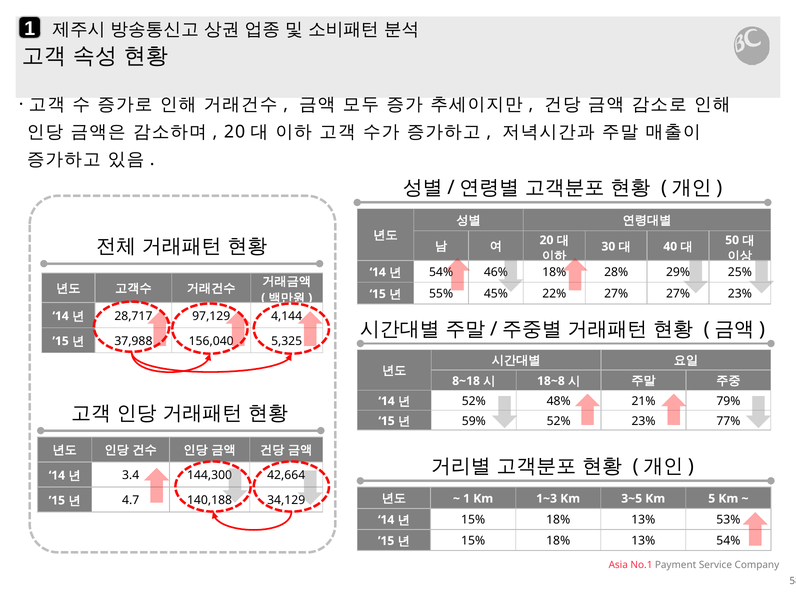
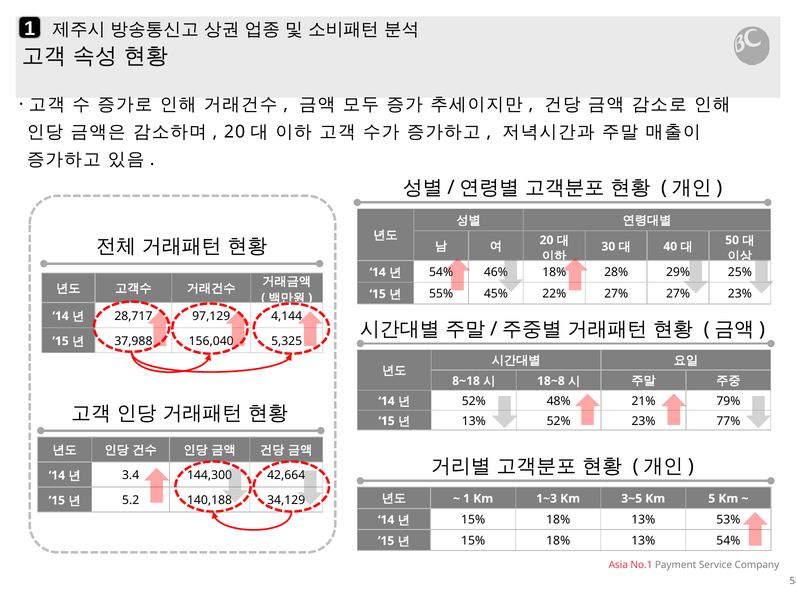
59%: 59% -> 13% (474, 421)
4.7: 4.7 -> 5.2 (131, 500)
